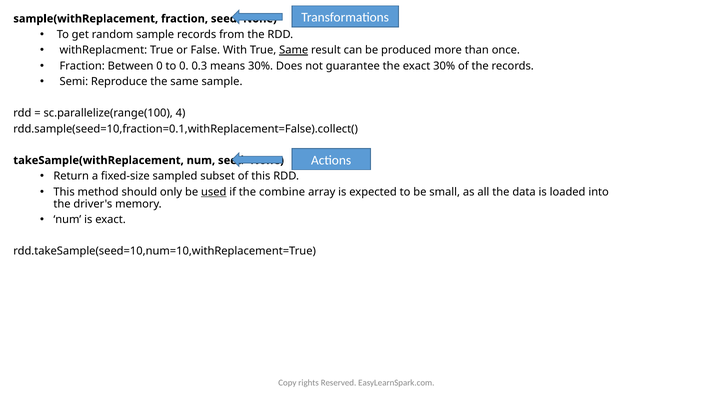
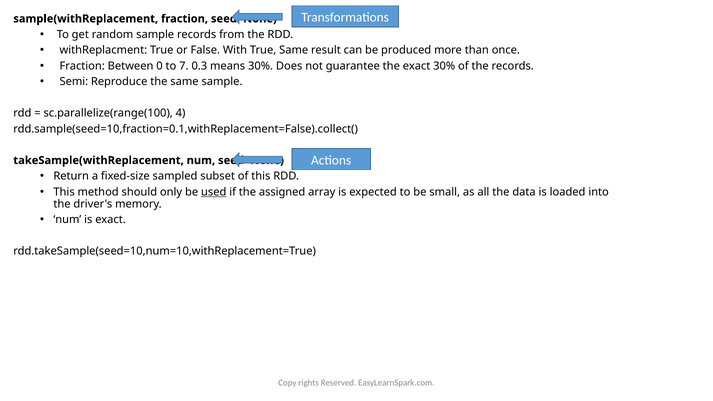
Same underline: present -> none (294, 50)
to 0: 0 -> 7 (184, 66)
combine: combine -> assigned (282, 192)
